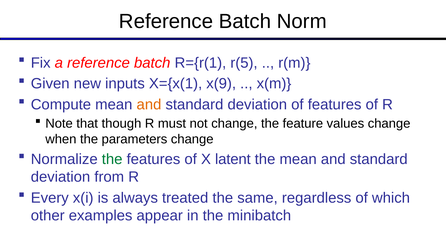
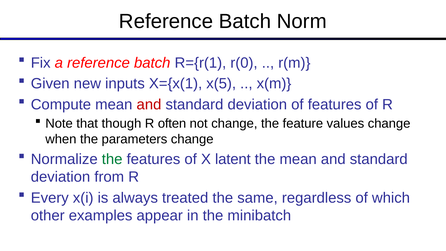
r(5: r(5 -> r(0 (244, 63)
x(9: x(9 -> x(5 (221, 84)
and colour: orange -> red (149, 104)
must: must -> often (172, 124)
